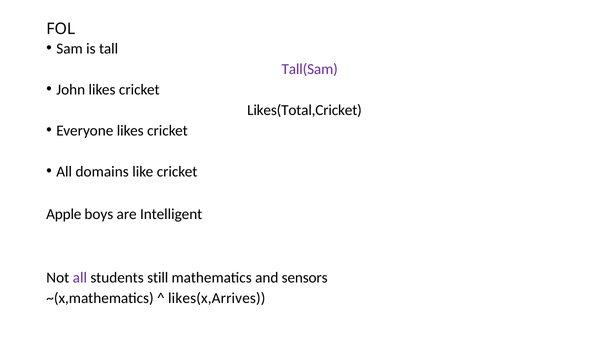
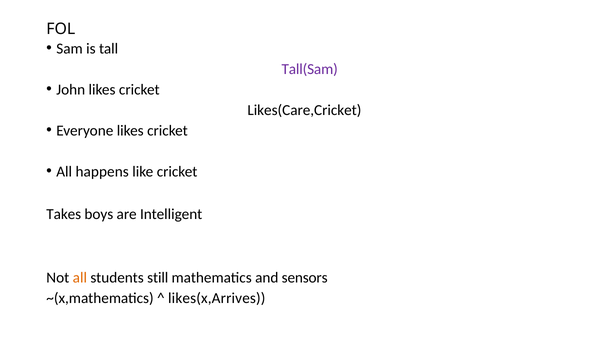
Likes(Total,Cricket: Likes(Total,Cricket -> Likes(Care,Cricket (304, 110)
domains: domains -> happens (102, 171)
Apple: Apple -> Takes (64, 214)
all colour: purple -> orange (80, 277)
